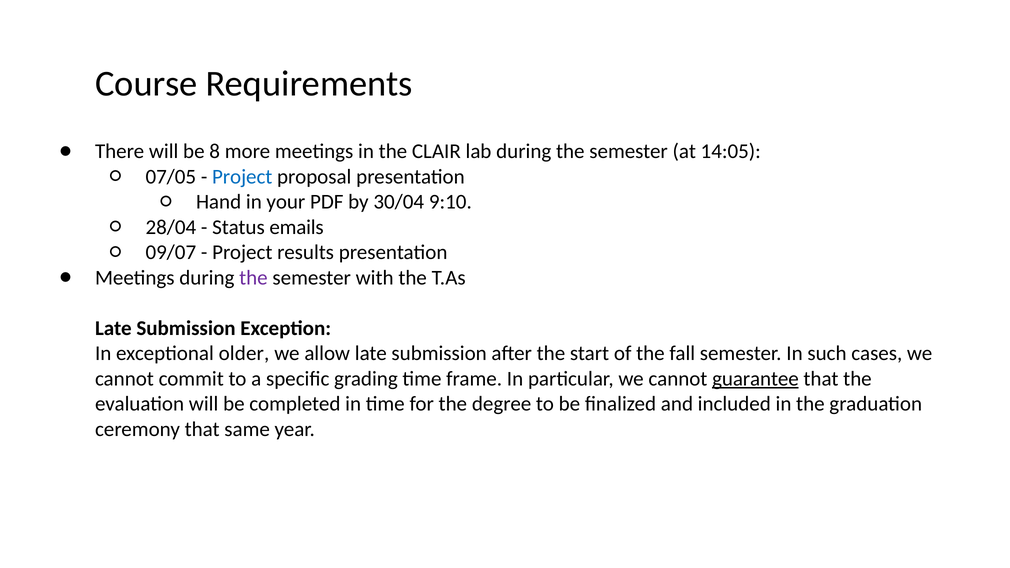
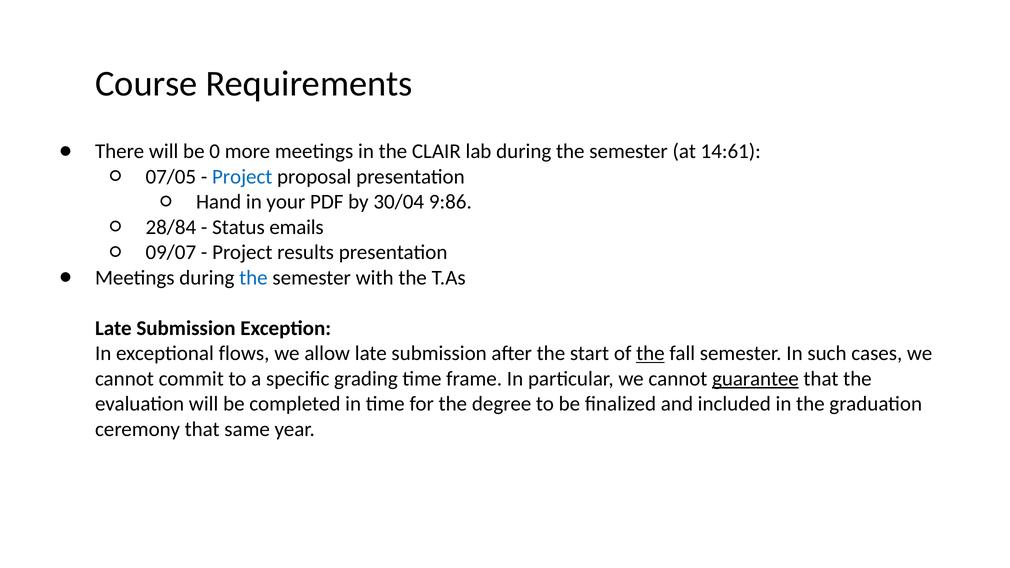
8: 8 -> 0 (215, 151)
14:05: 14:05 -> 14:61 (731, 151)
9:10: 9:10 -> 9:86 (450, 202)
28/04: 28/04 -> 28/84 (171, 227)
the colour: purple -> blue (253, 278)
older: older -> flows (244, 353)
the underline: none -> present (650, 353)
